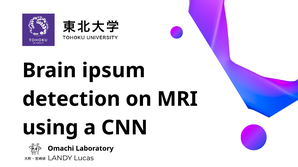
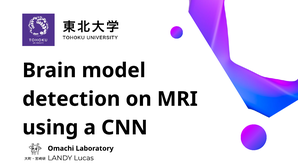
ipsum: ipsum -> model (114, 71)
